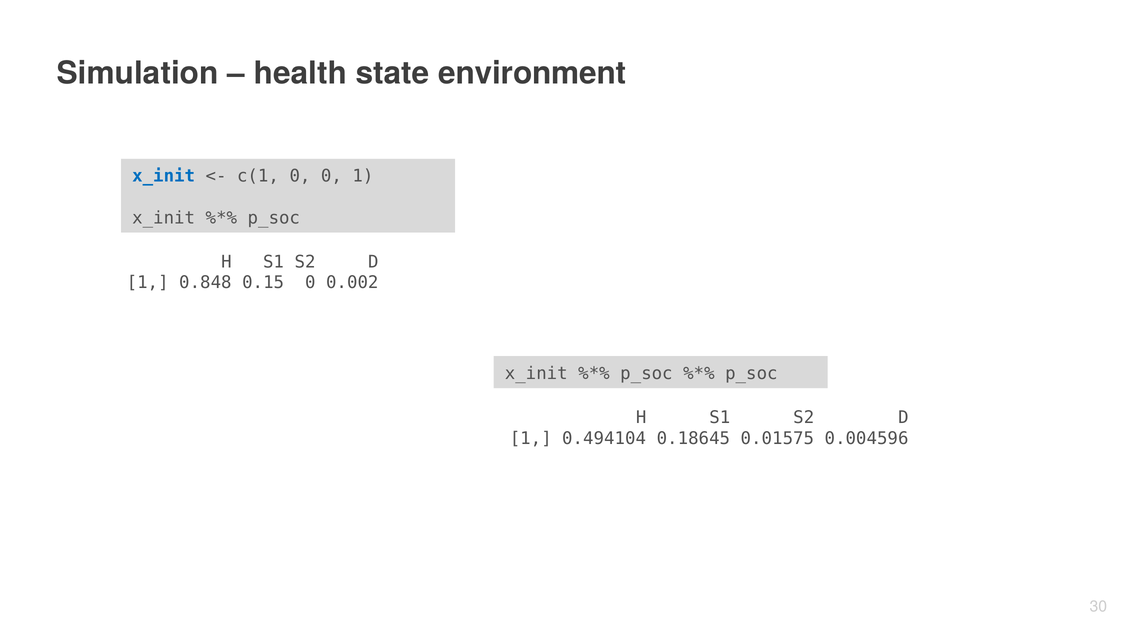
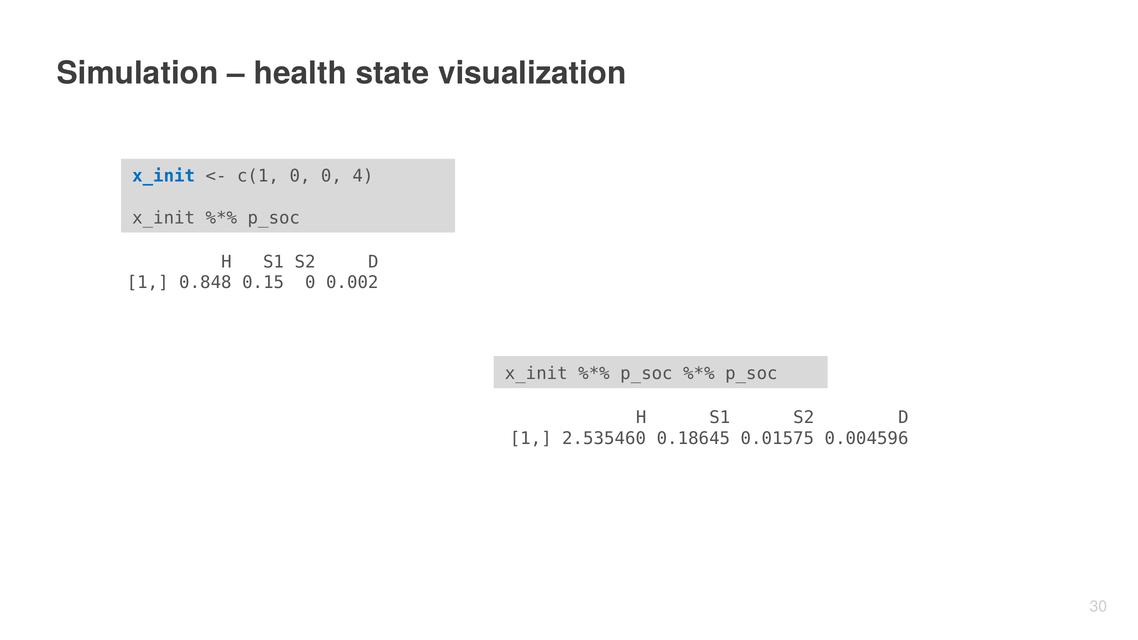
environment: environment -> visualization (532, 73)
0 1: 1 -> 4 (363, 176)
0.494104: 0.494104 -> 2.535460 (604, 439)
